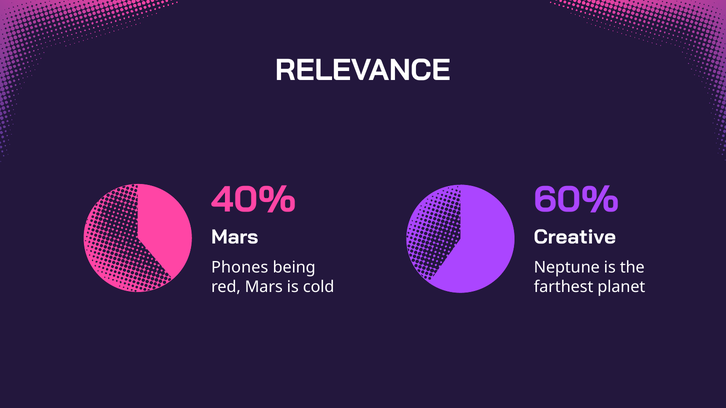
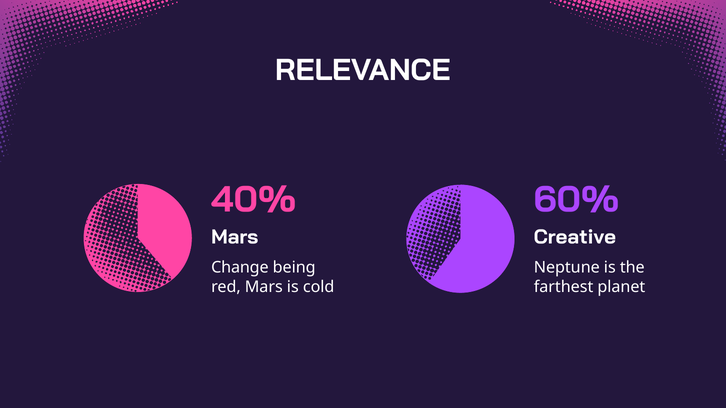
Phones: Phones -> Change (240, 268)
